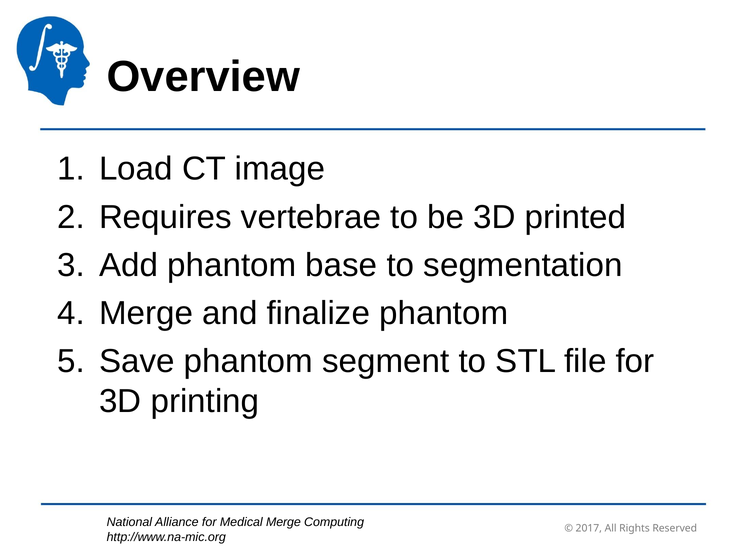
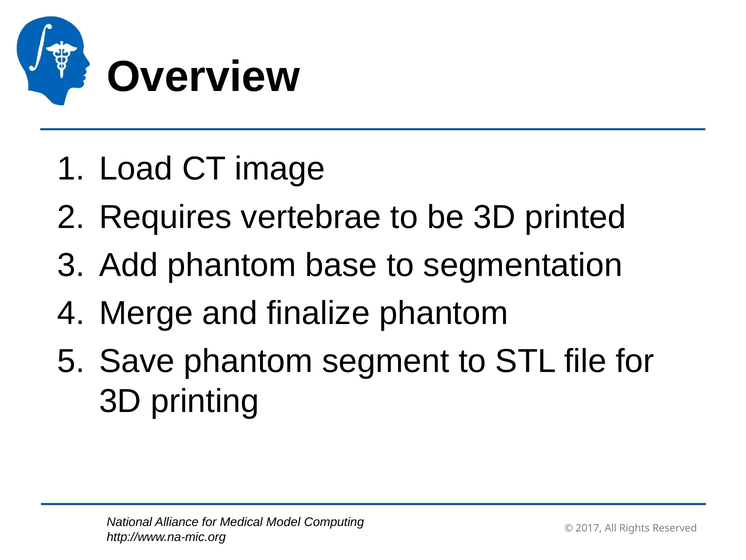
Merge: Merge -> Model (283, 522)
